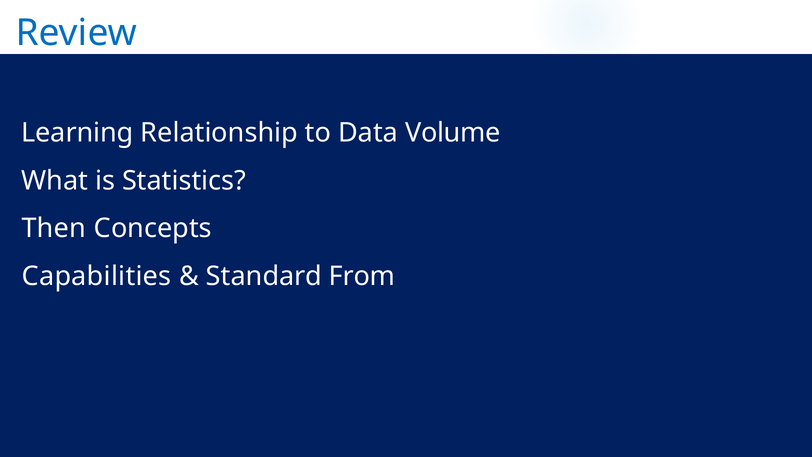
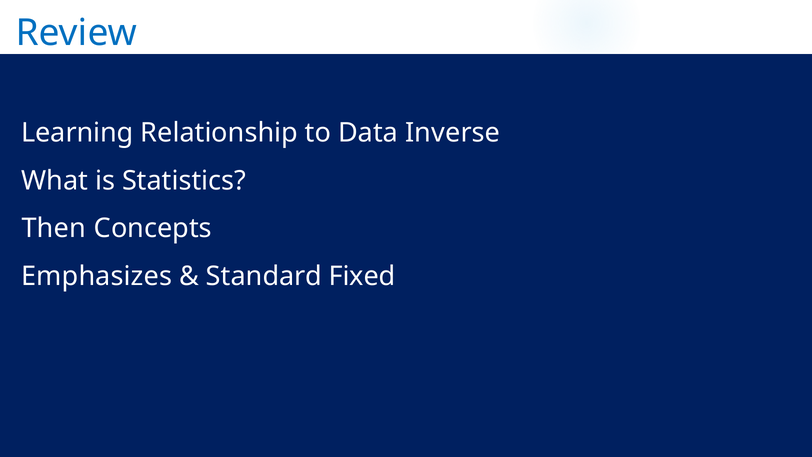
Volume: Volume -> Inverse (453, 133)
Capabilities: Capabilities -> Emphasizes (97, 276)
From: From -> Fixed (362, 276)
